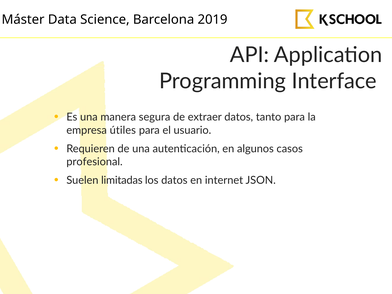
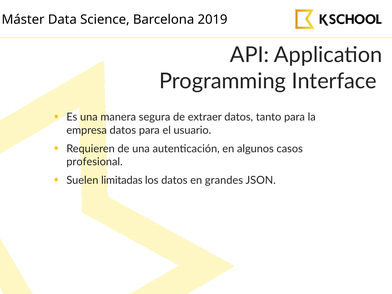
empresa útiles: útiles -> datos (123, 130)
internet: internet -> grandes (224, 180)
